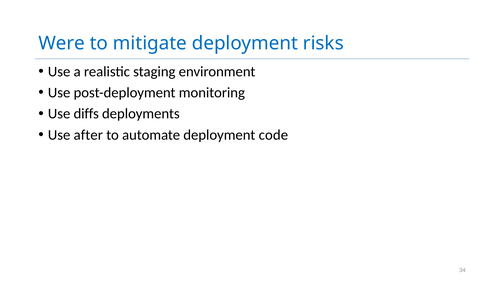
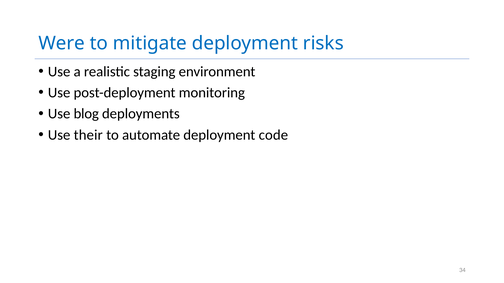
diffs: diffs -> blog (86, 114)
after: after -> their (88, 135)
